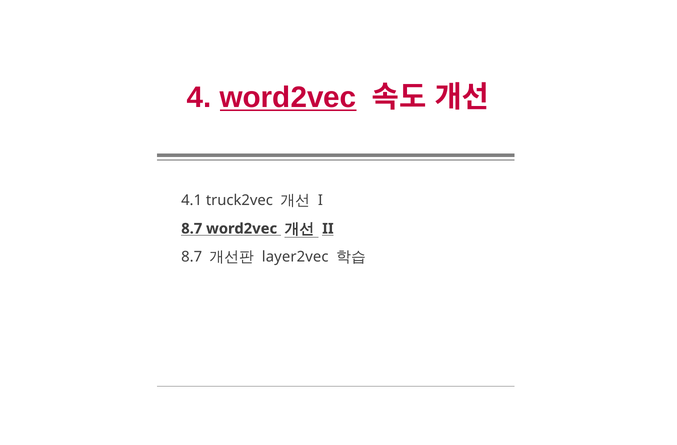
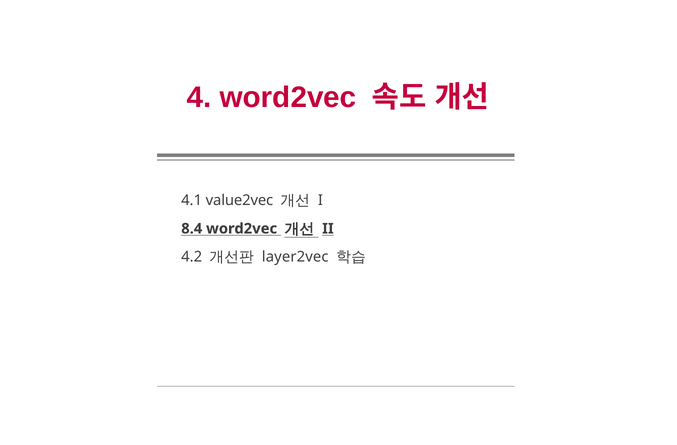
word2vec underline: present -> none (288, 97)
truck2vec: truck2vec -> value2vec (239, 200)
8.7: 8.7 -> 8.4 (192, 228)
8.7: 8.7 -> 4.2 (192, 257)
